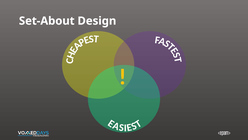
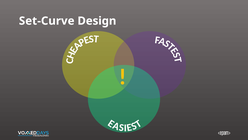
Set-About: Set-About -> Set-Curve (47, 21)
